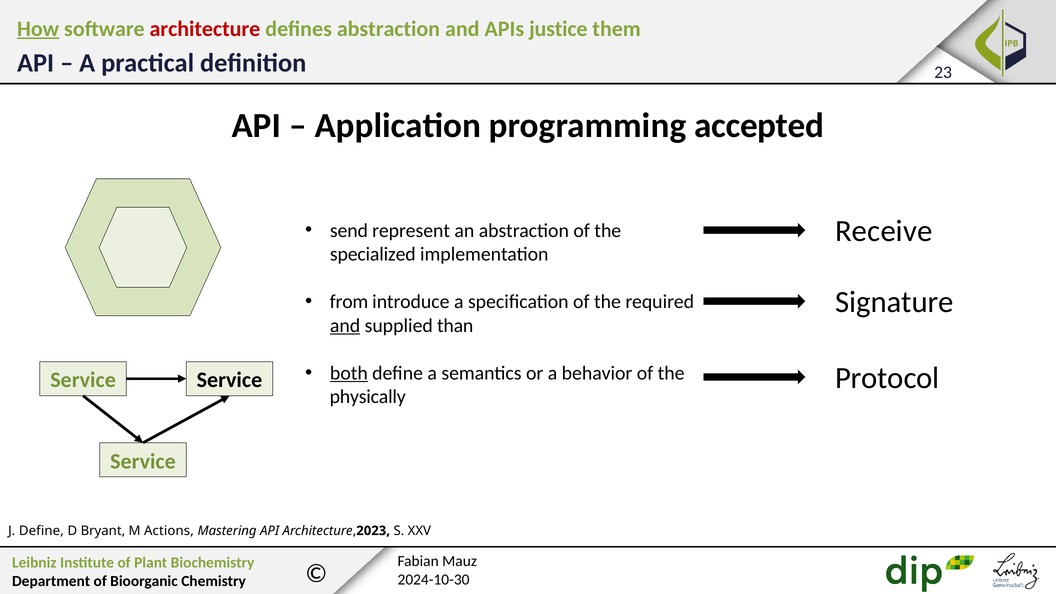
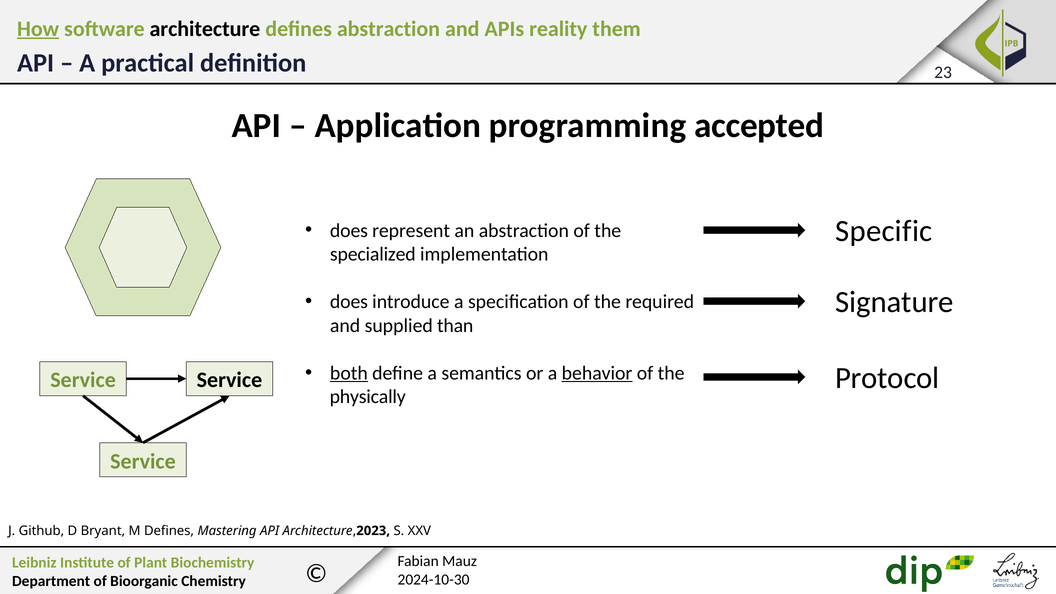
architecture colour: red -> black (205, 29)
justice: justice -> reality (558, 29)
Receive: Receive -> Specific (884, 231)
send: send -> does (349, 231)
from: from -> does (349, 302)
and underline: present -> none (345, 326)
behavior underline: none -> present (597, 373)
J Define: Define -> Github (41, 531)
M Actions: Actions -> Defines (169, 531)
